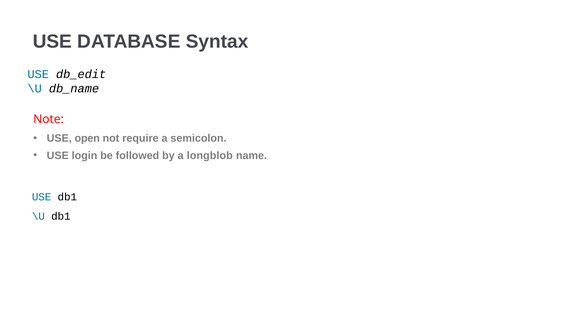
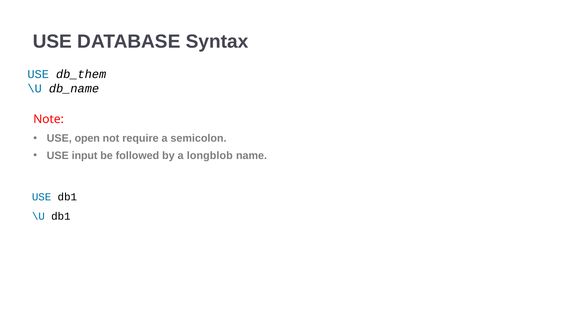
db_edit: db_edit -> db_them (81, 74)
login: login -> input (85, 155)
